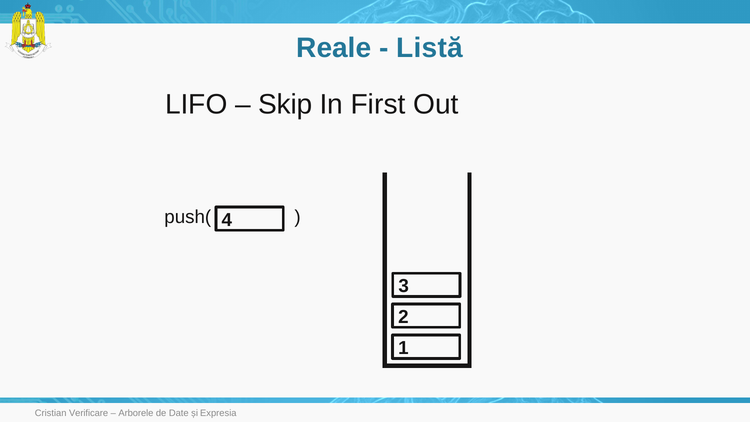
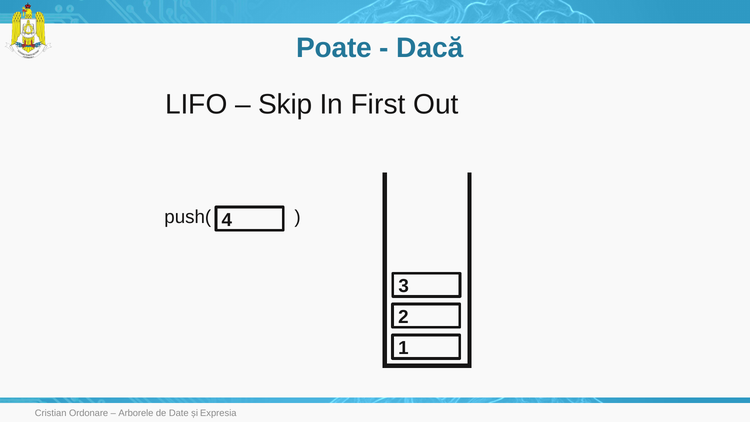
Reale: Reale -> Poate (334, 48)
Listă: Listă -> Dacă (430, 48)
Verificare: Verificare -> Ordonare (89, 413)
